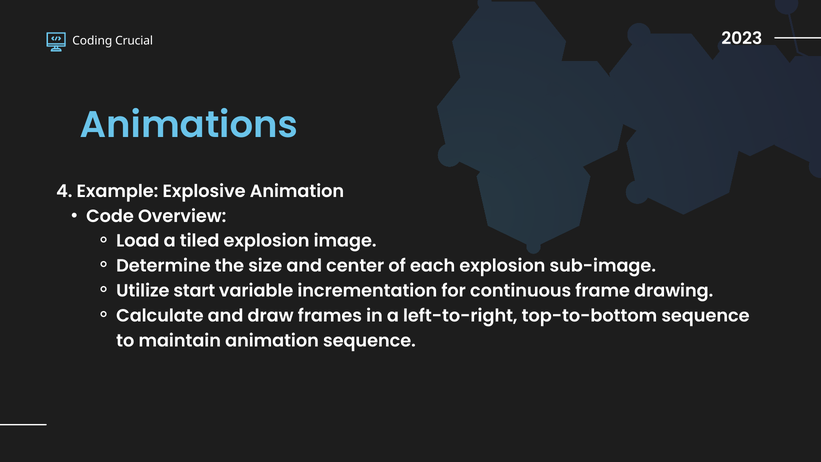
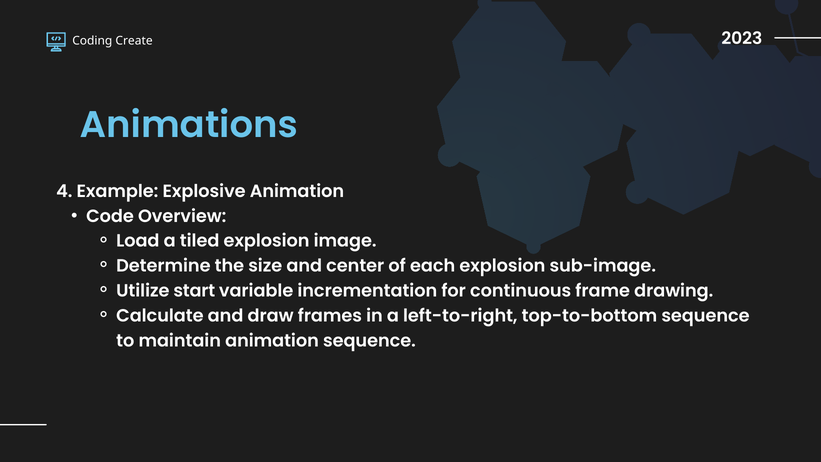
Crucial: Crucial -> Create (134, 41)
